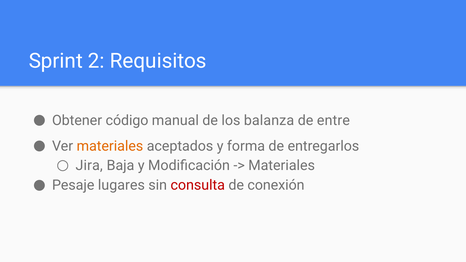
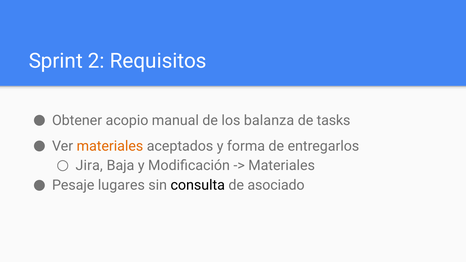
código: código -> acopio (127, 121)
entre: entre -> tasks (334, 121)
consulta colour: red -> black (198, 185)
conexión: conexión -> asociado (276, 185)
